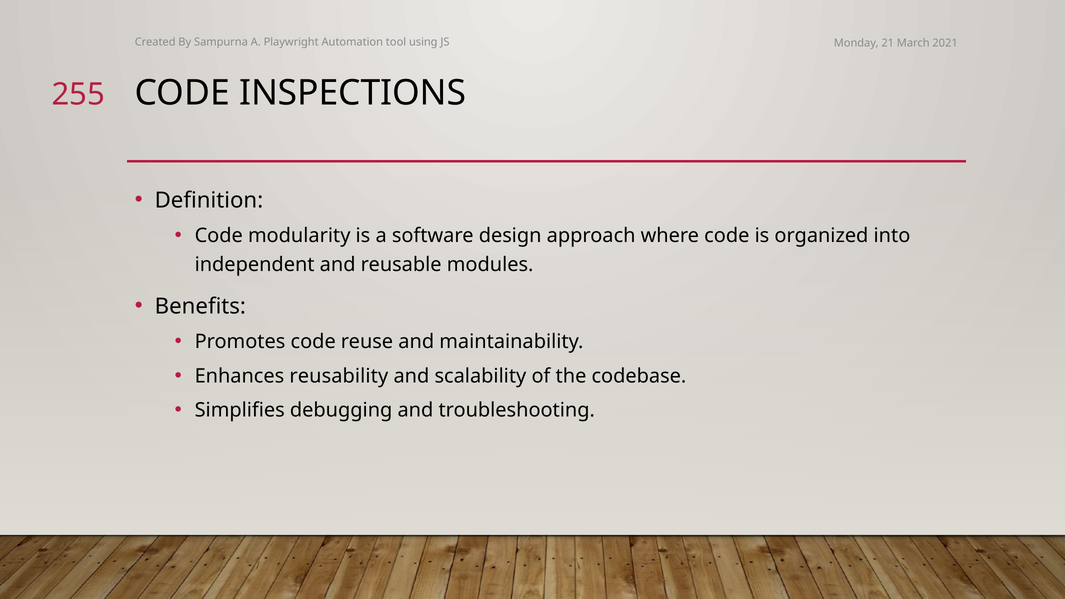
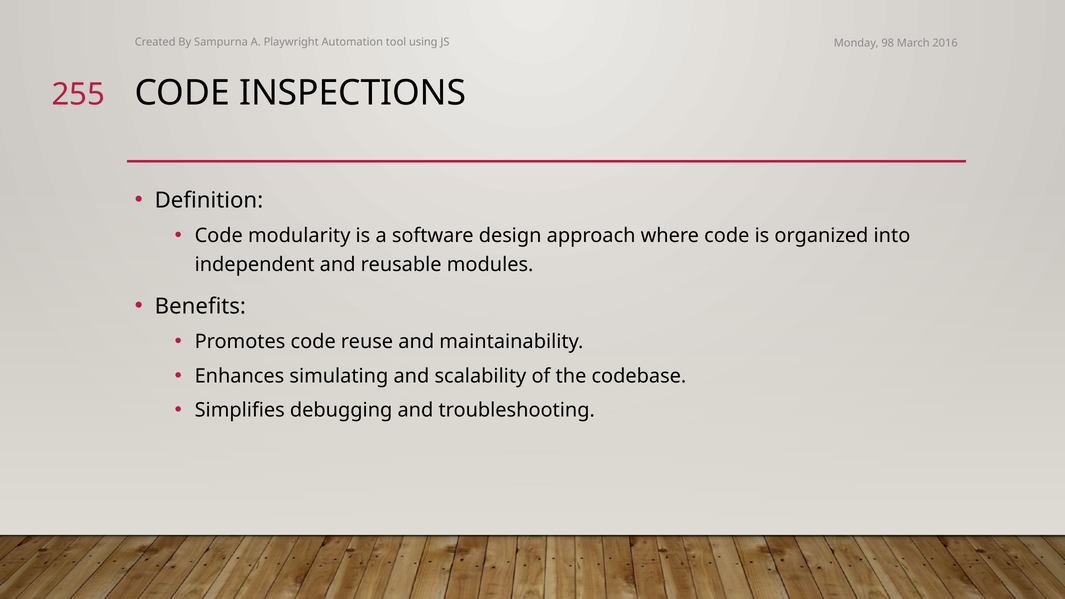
21: 21 -> 98 (888, 43)
2021: 2021 -> 2016 (945, 43)
reusability: reusability -> simulating (339, 376)
